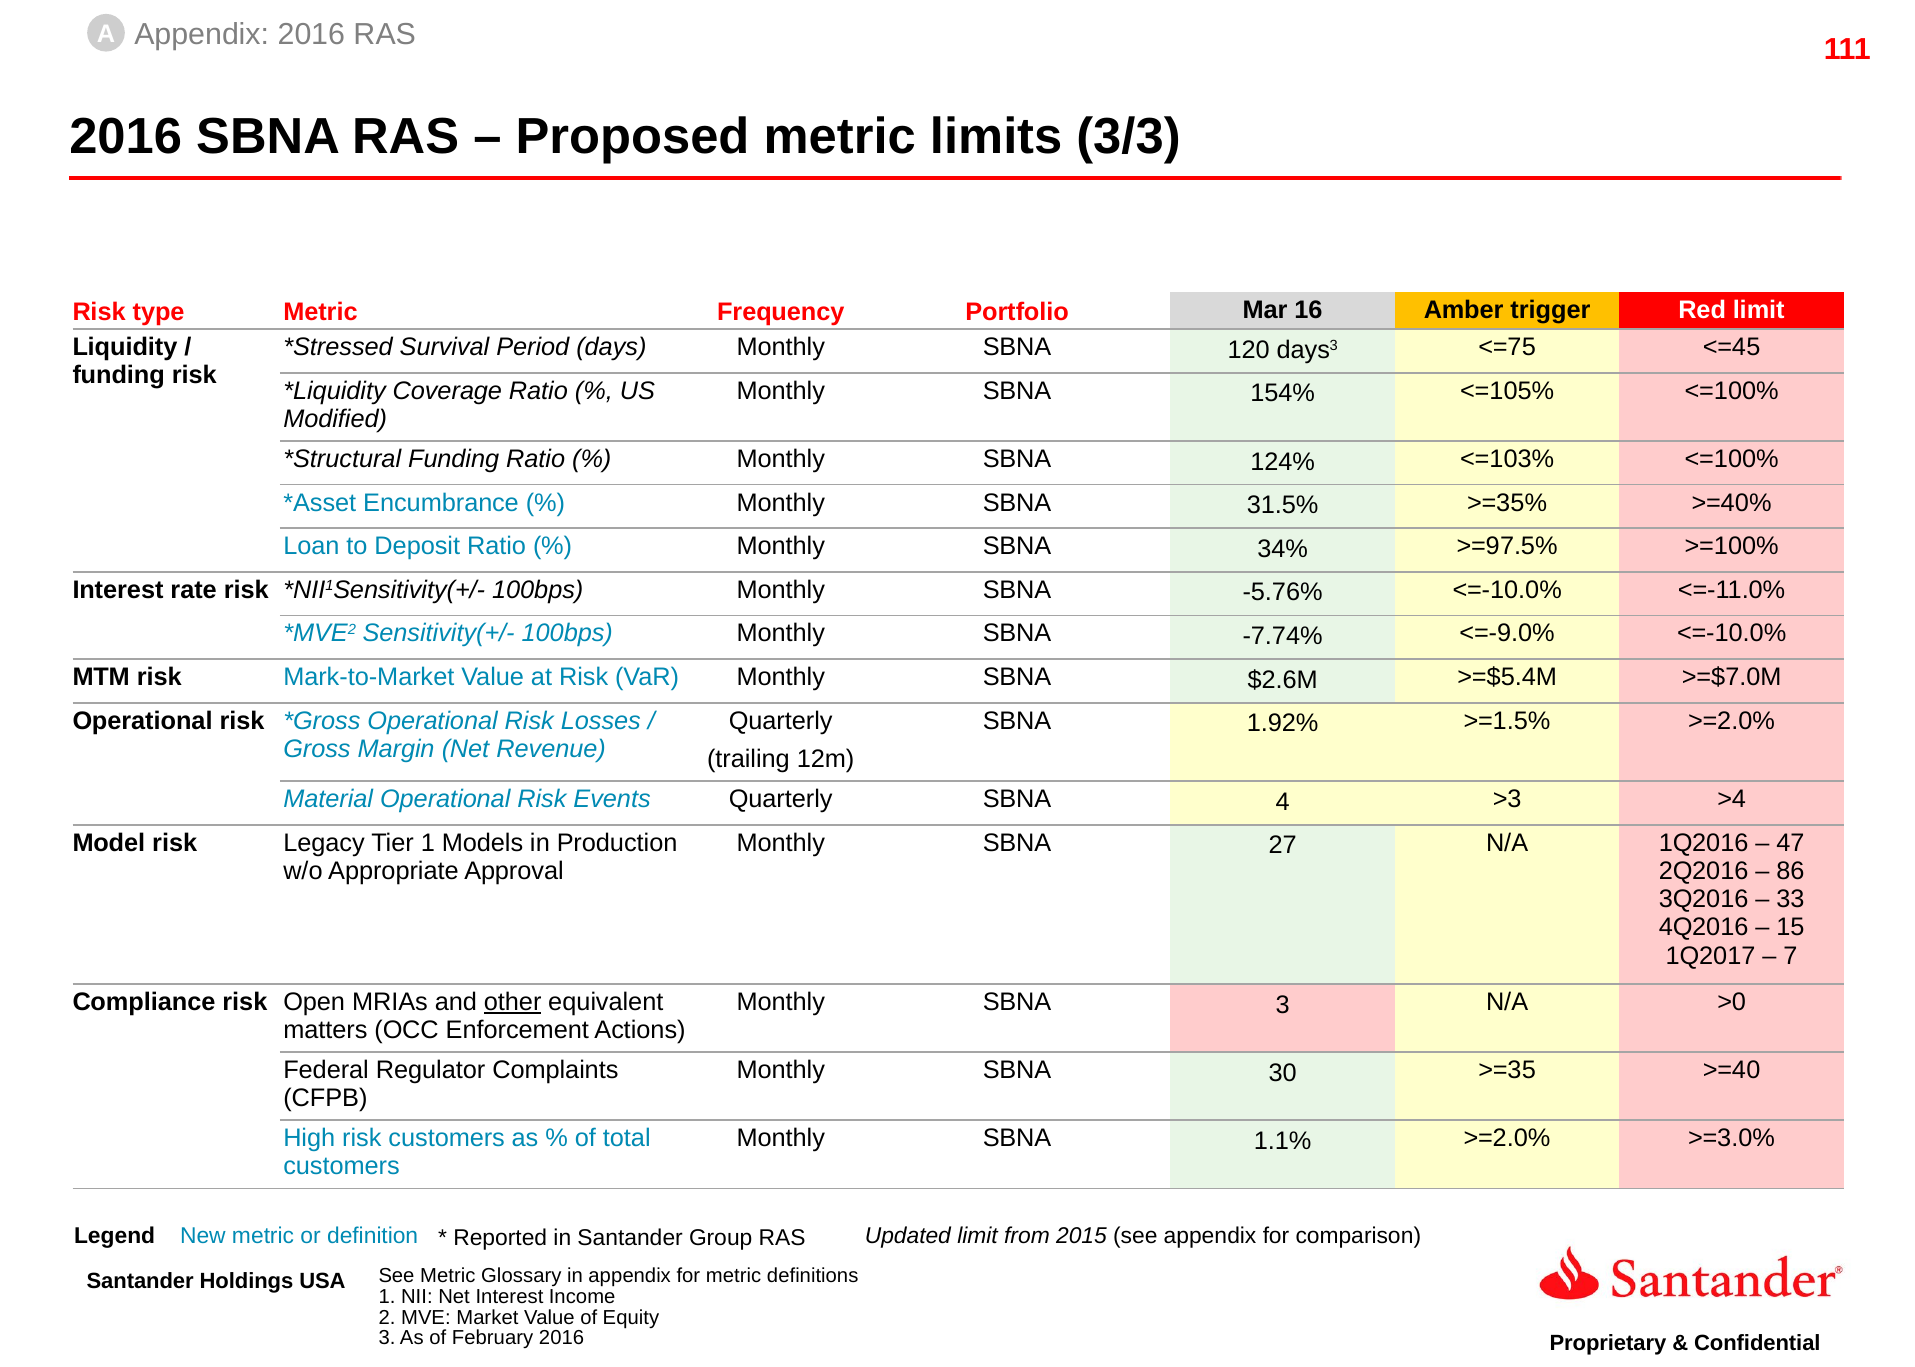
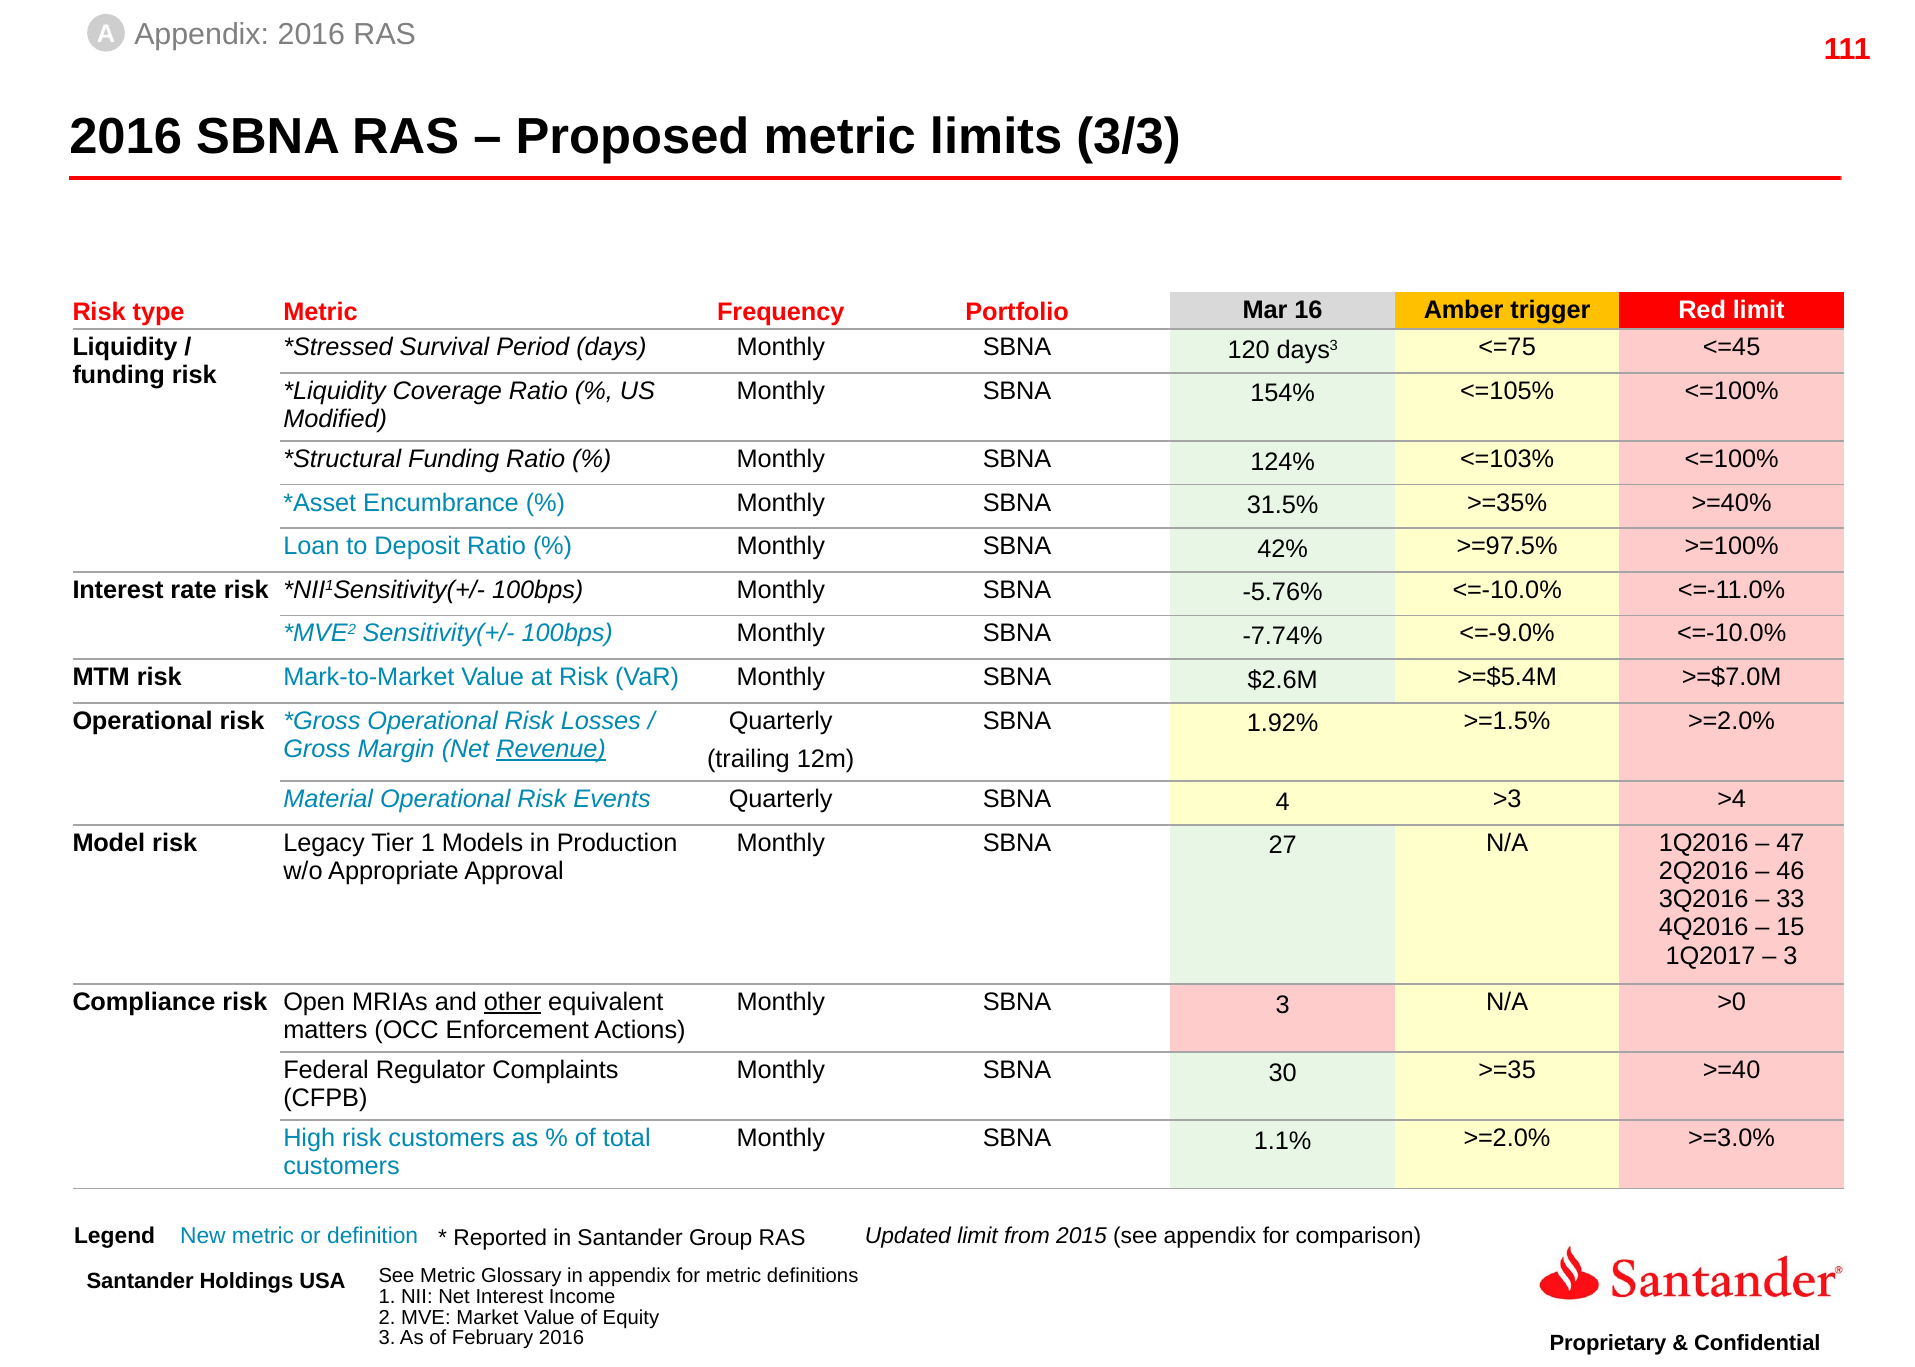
34%: 34% -> 42% (1283, 549)
Revenue underline: none -> present (551, 749)
86: 86 -> 46 (1791, 871)
7: 7 -> 3 (1790, 956)
